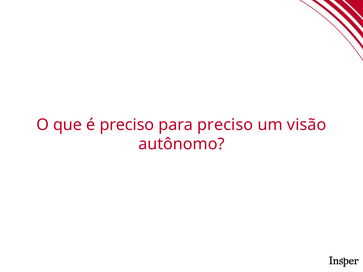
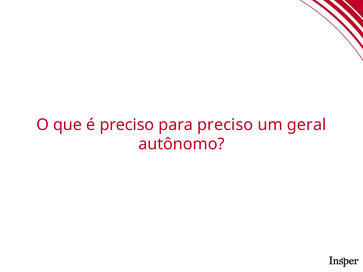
visão: visão -> geral (307, 125)
